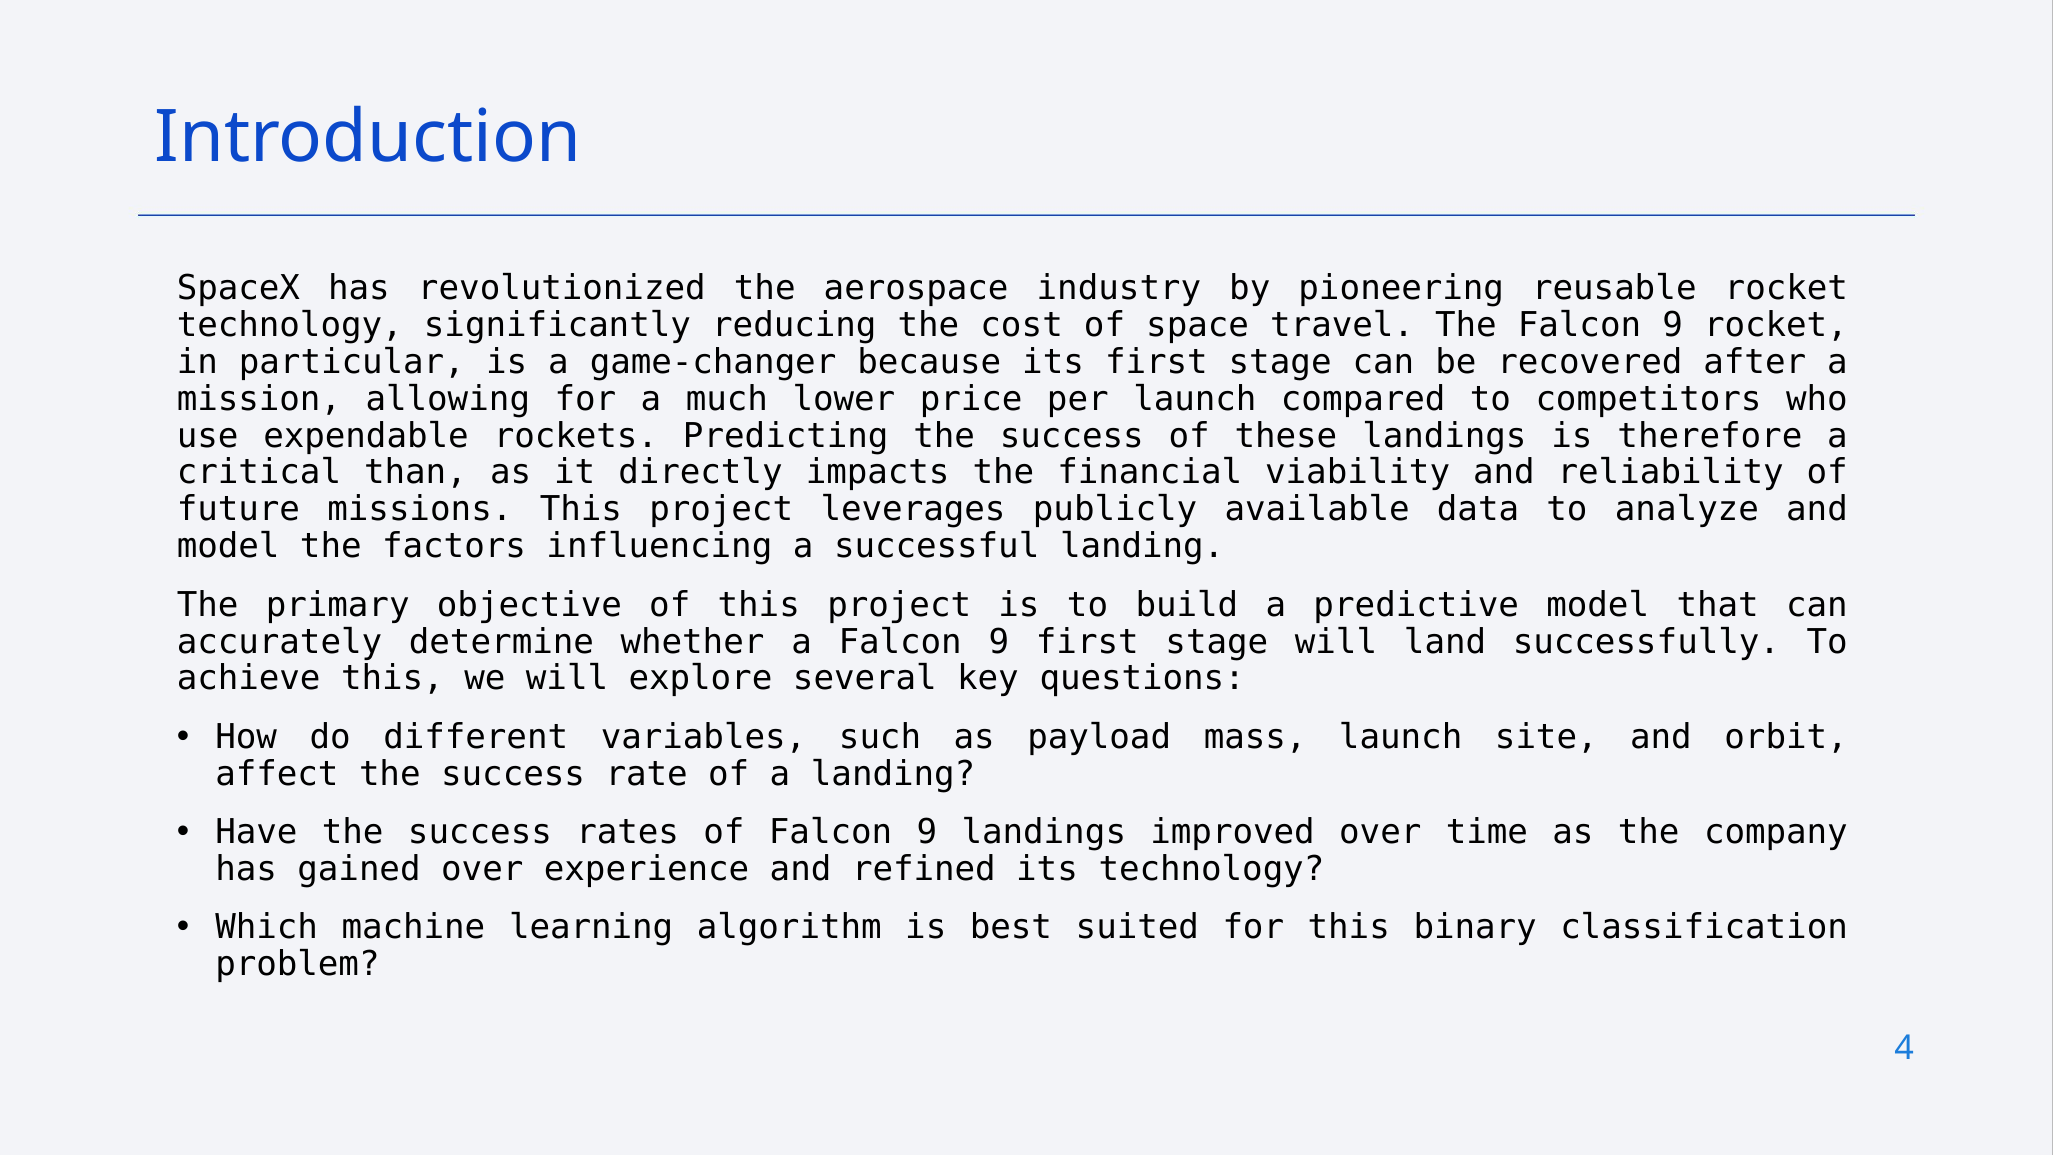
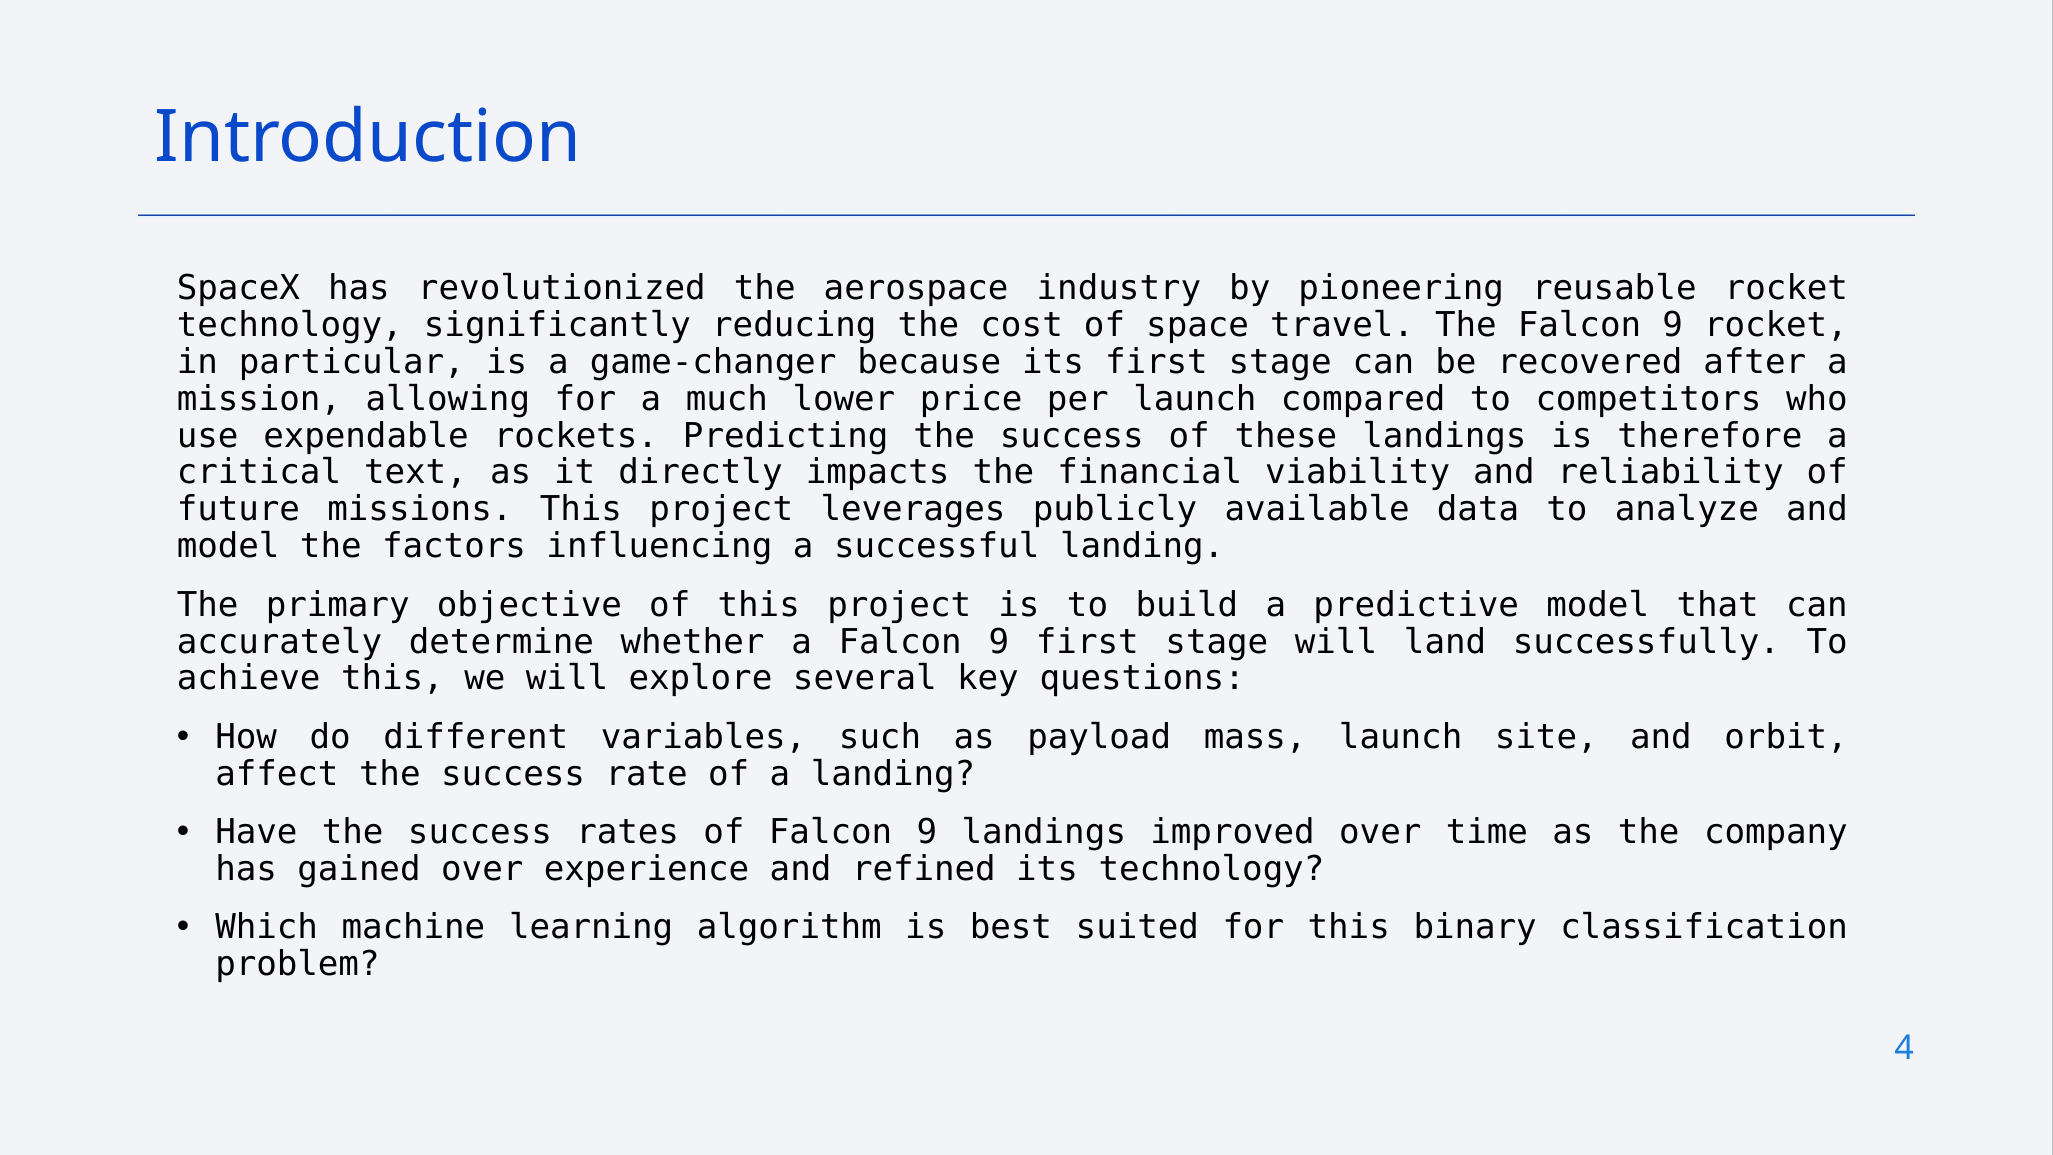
than: than -> text (415, 473)
